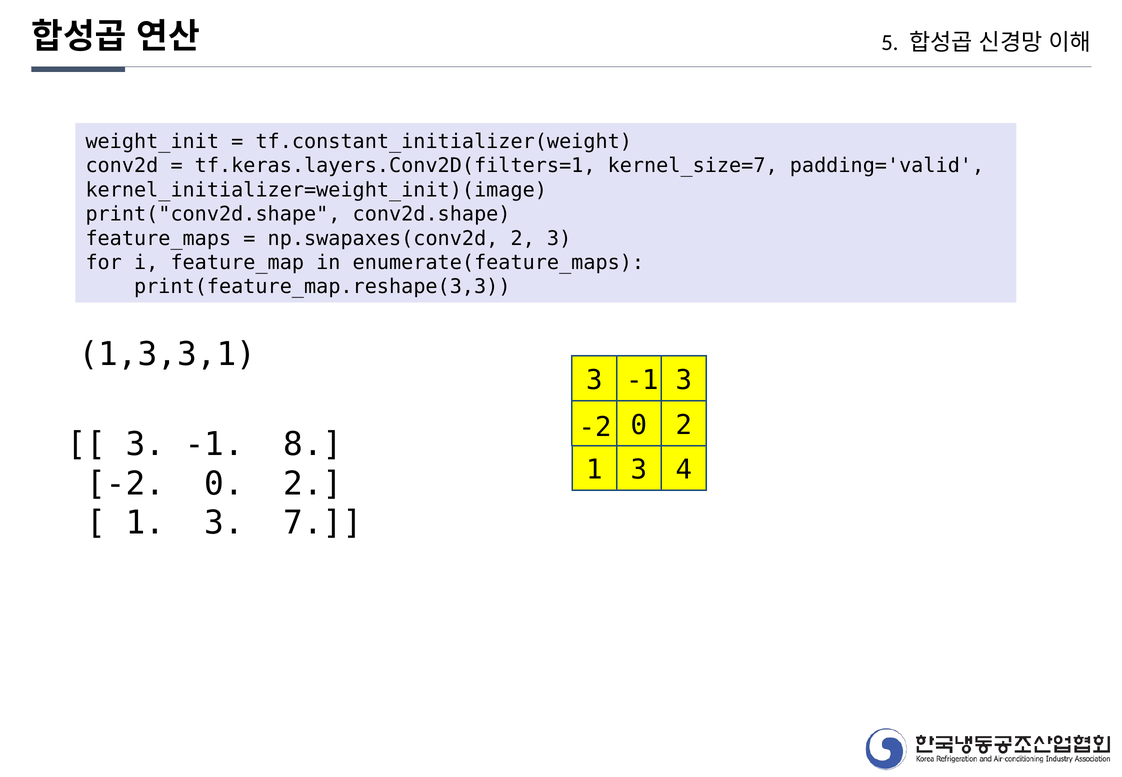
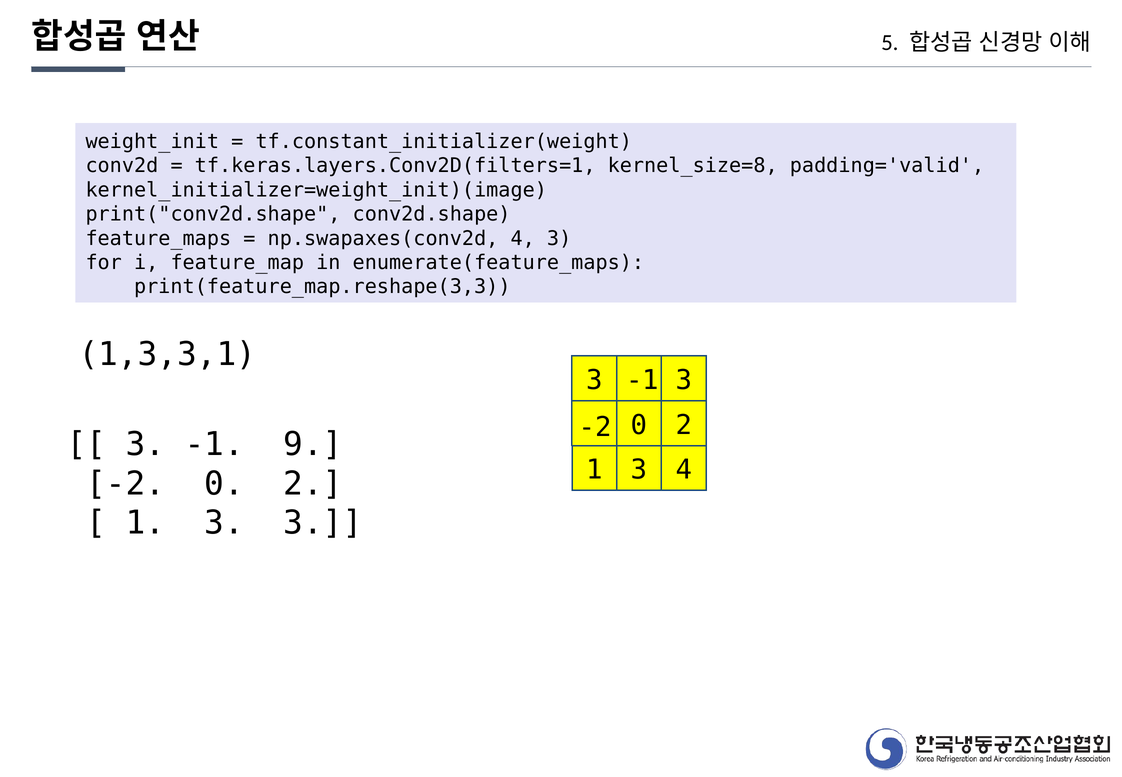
kernel_size=7: kernel_size=7 -> kernel_size=8 (693, 166)
np.swapaxes(conv2d 2: 2 -> 4 (523, 238)
8: 8 -> 9 (313, 444)
7: 7 -> 3 (323, 523)
